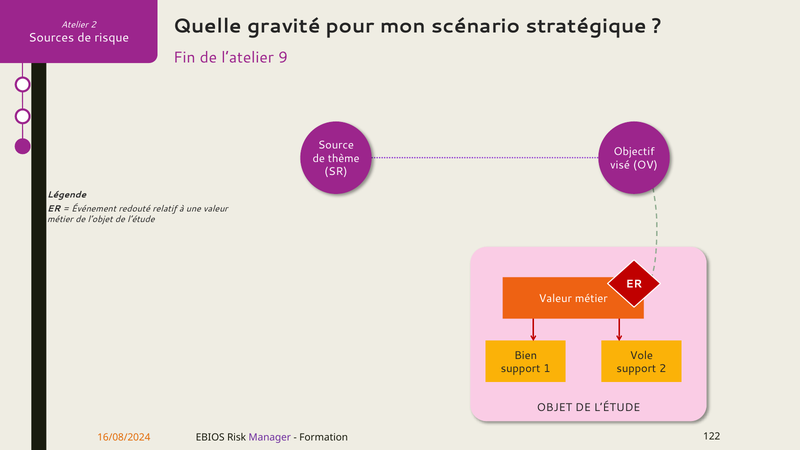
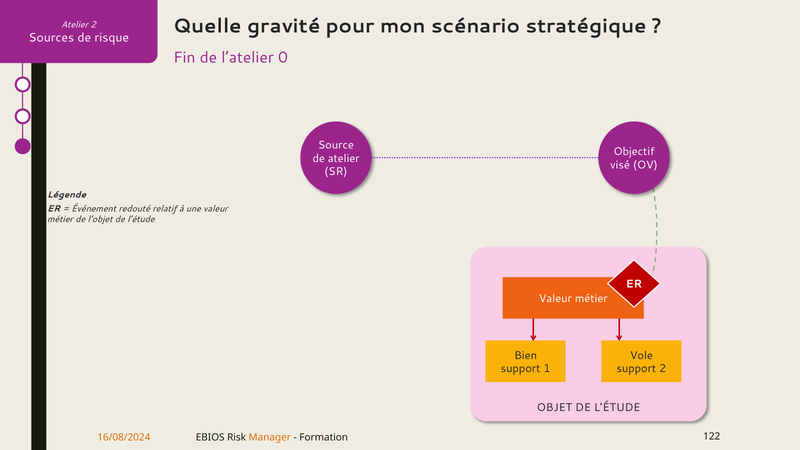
9: 9 -> 0 (283, 58)
de thème: thème -> atelier (344, 158)
Manager colour: purple -> orange (270, 437)
